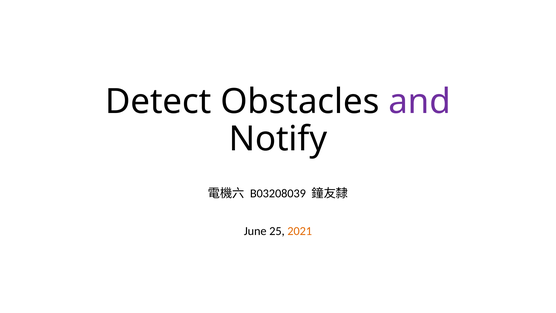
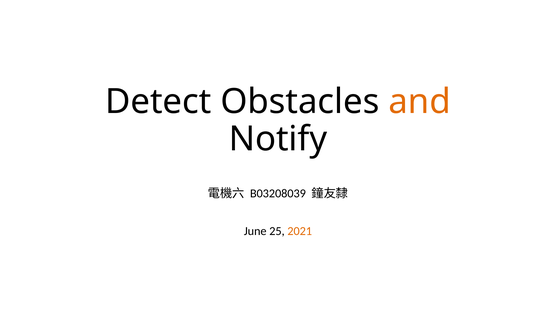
and colour: purple -> orange (420, 101)
